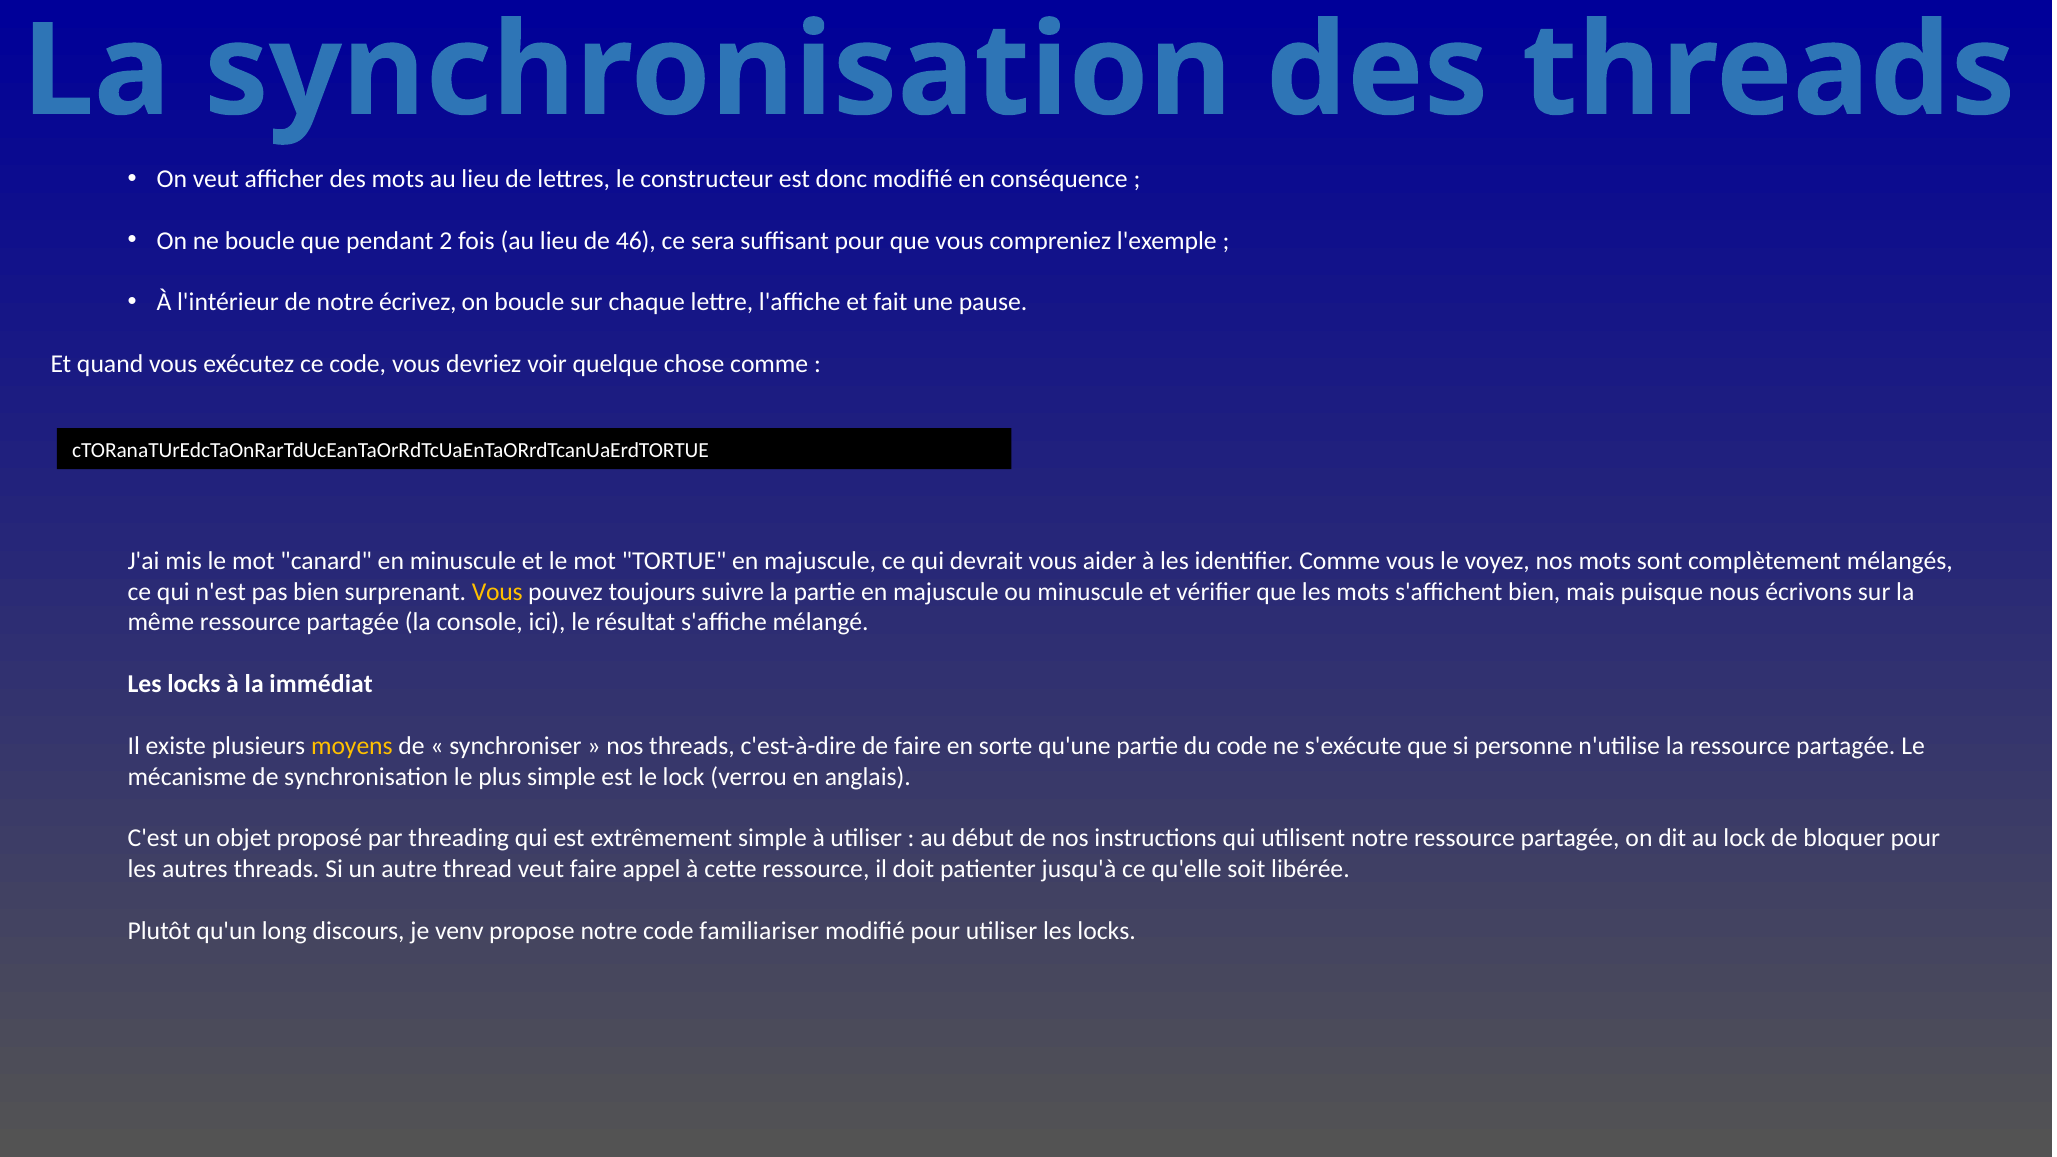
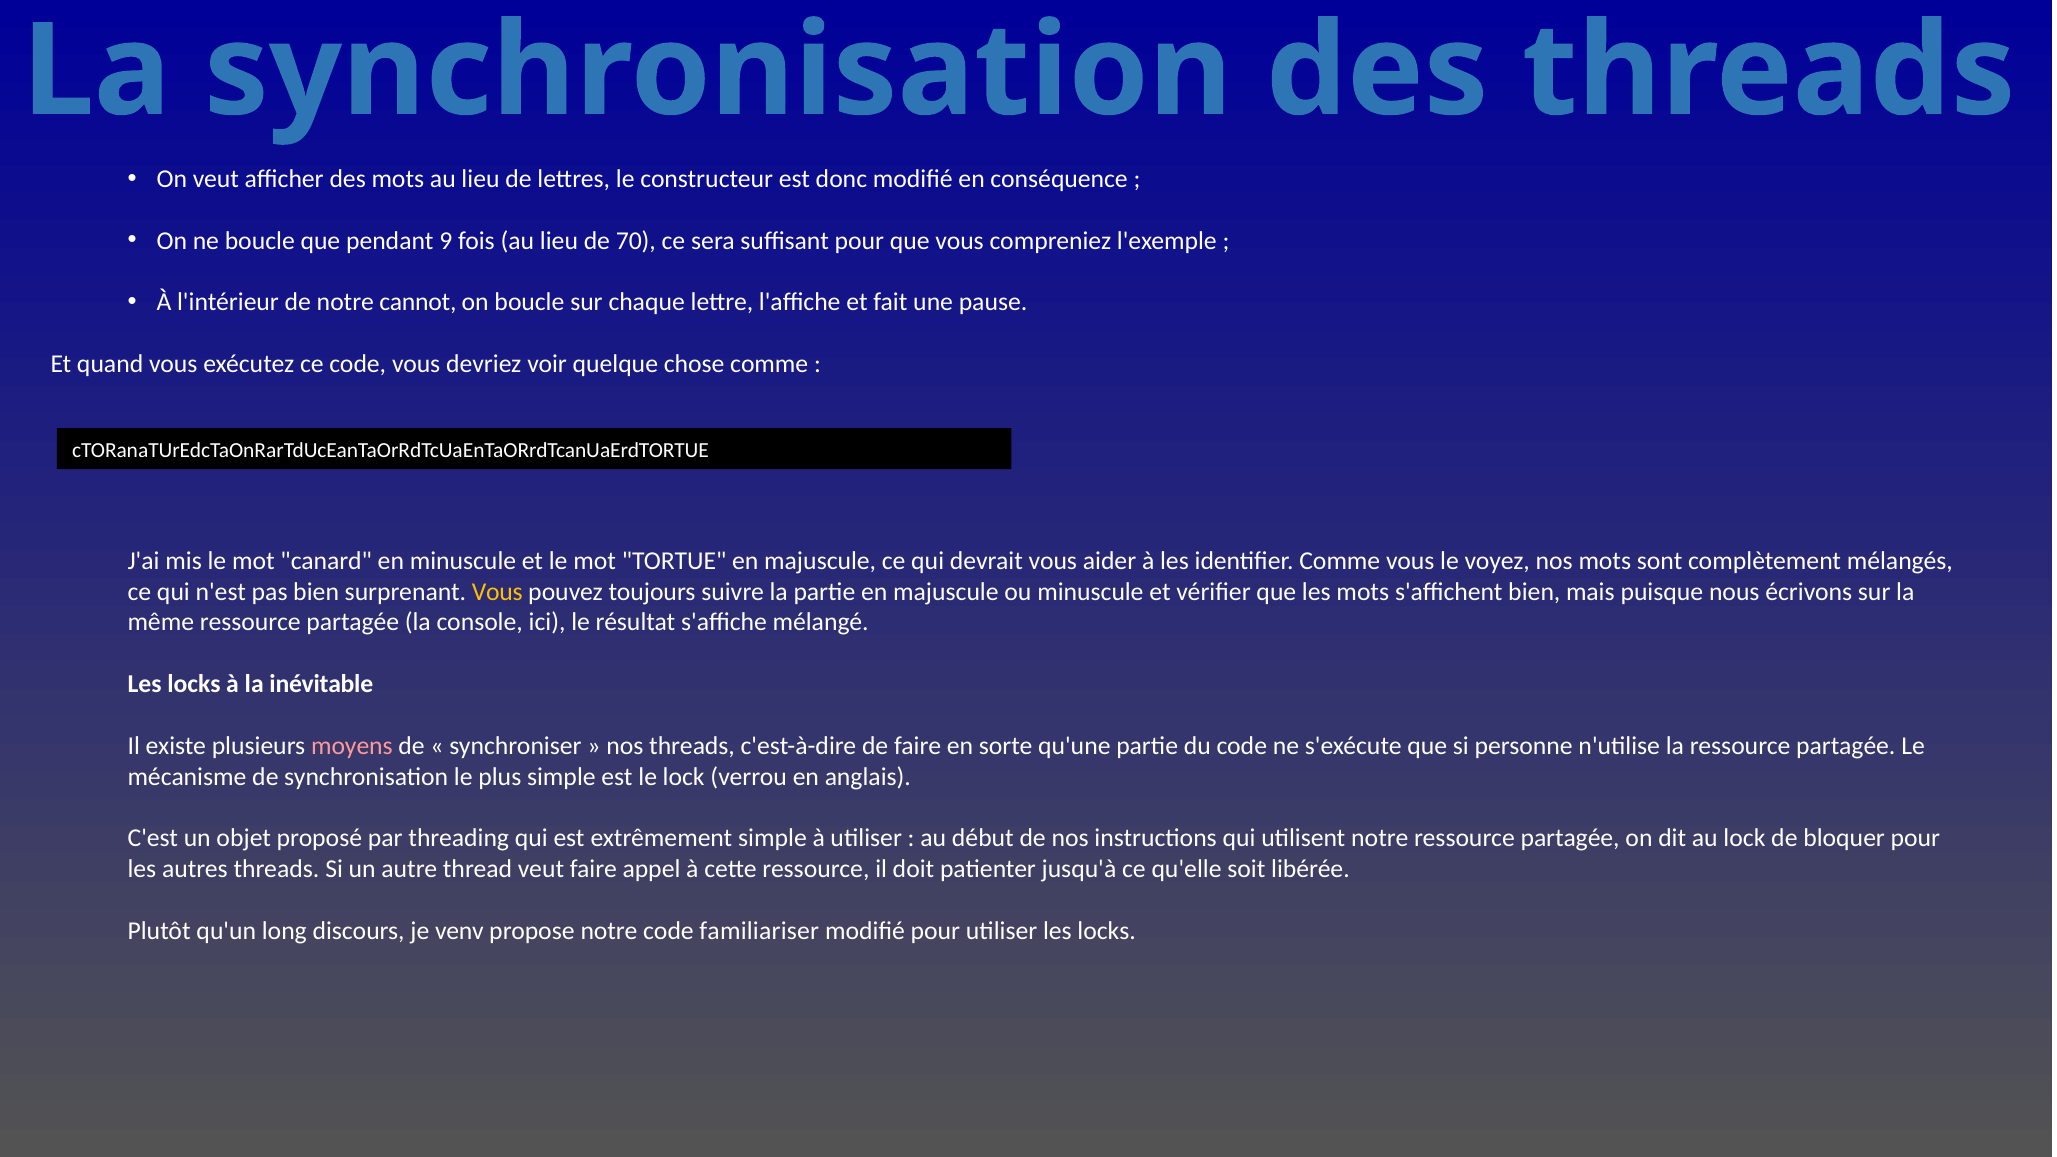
2: 2 -> 9 (446, 241)
46: 46 -> 70 (636, 241)
écrivez: écrivez -> cannot (418, 302)
immédiat: immédiat -> inévitable (321, 684)
moyens colour: yellow -> pink (352, 746)
